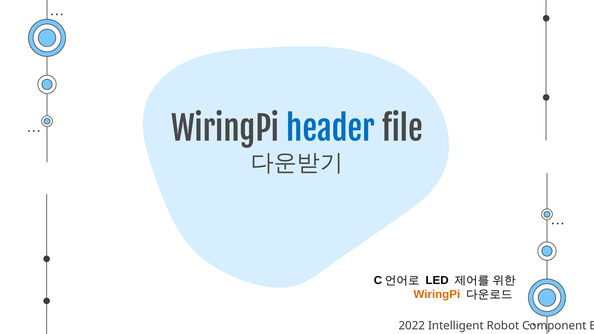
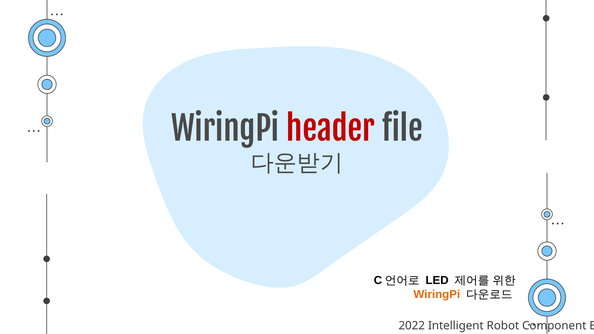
header colour: blue -> red (330, 130)
